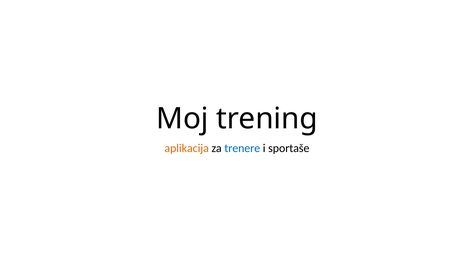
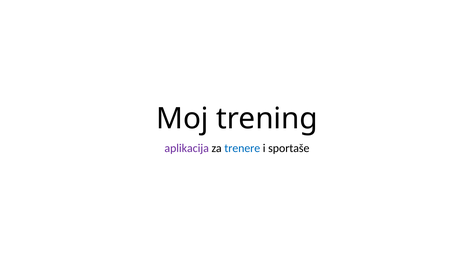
aplikacija colour: orange -> purple (187, 148)
